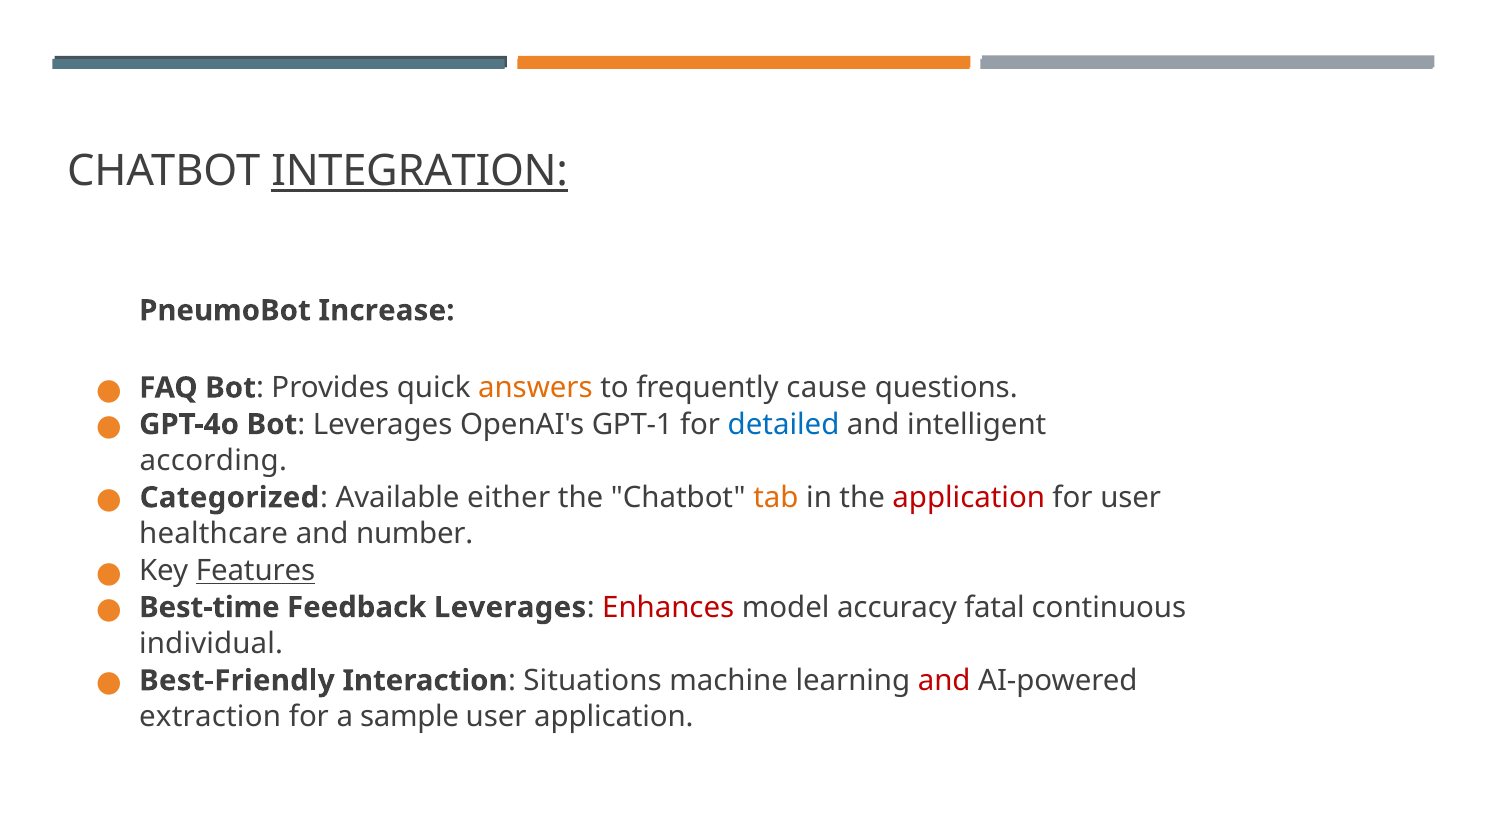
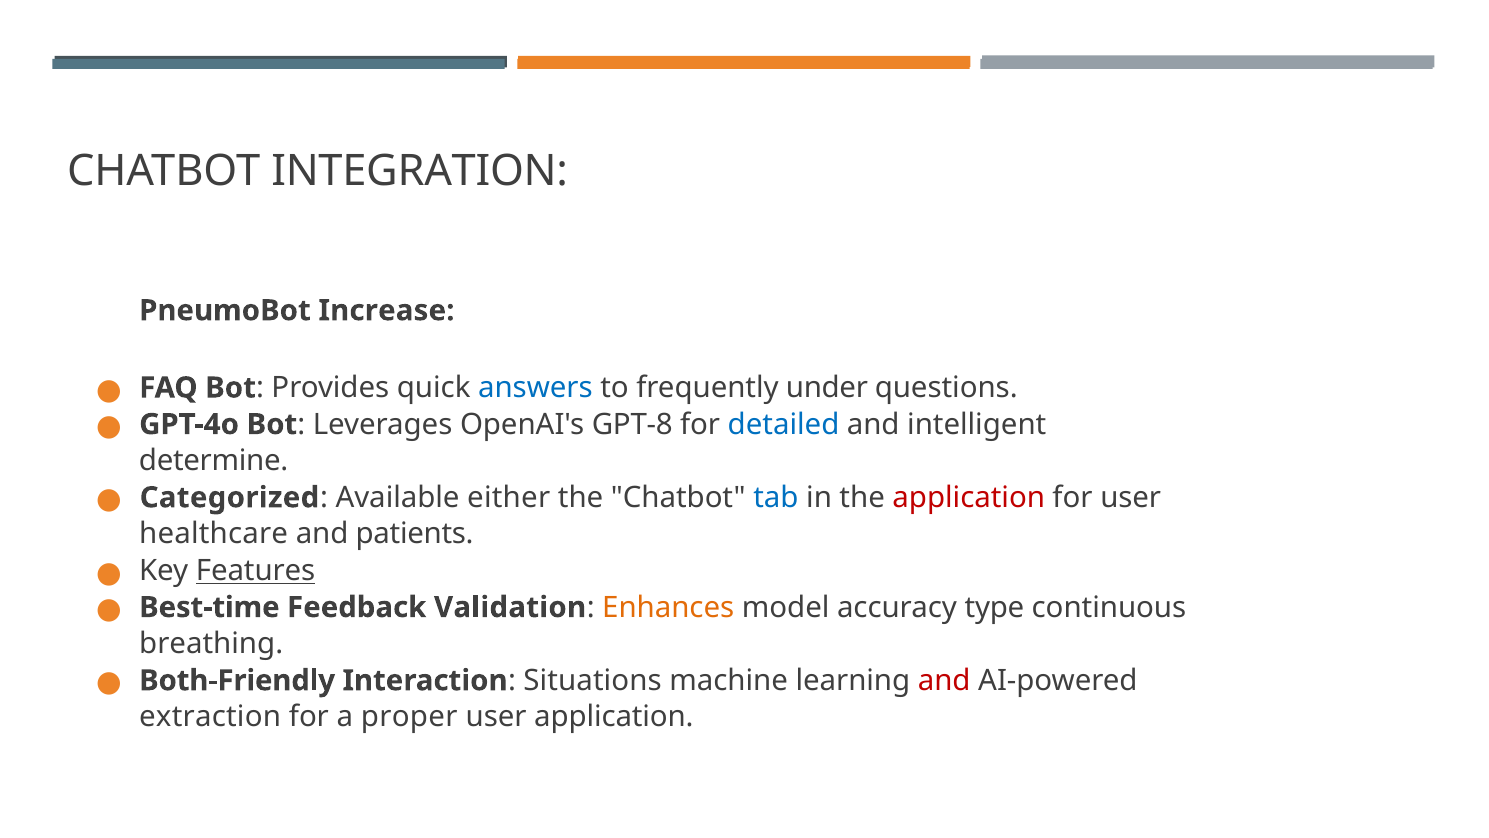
INTEGRATION underline: present -> none (420, 171)
answers colour: orange -> blue (535, 388)
cause: cause -> under (827, 388)
GPT-1: GPT-1 -> GPT-8 (632, 424)
according: according -> determine (214, 461)
tab colour: orange -> blue (776, 497)
number: number -> patients (415, 534)
Feedback Leverages: Leverages -> Validation (510, 607)
Enhances colour: red -> orange (668, 607)
fatal: fatal -> type (994, 607)
individual: individual -> breathing (211, 644)
Best-Friendly: Best-Friendly -> Both-Friendly (237, 680)
sample: sample -> proper (409, 717)
